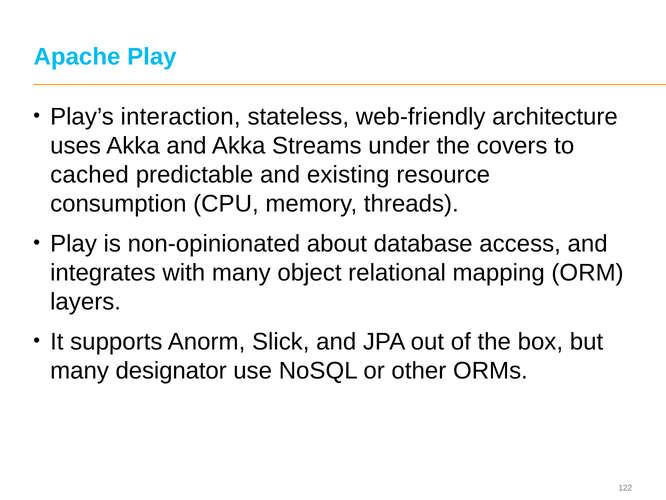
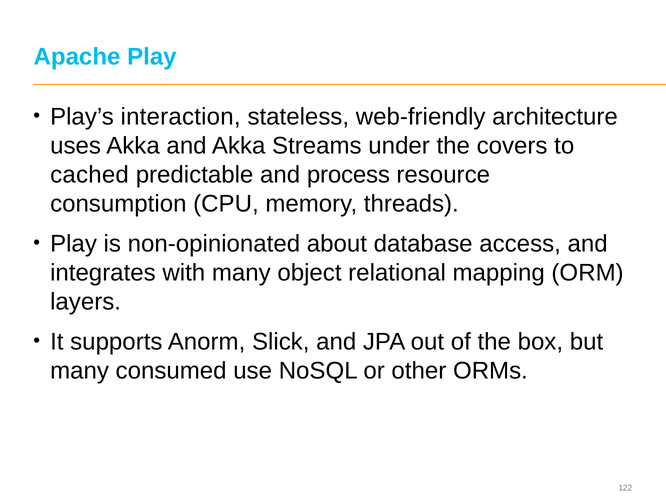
existing: existing -> process (348, 175)
designator: designator -> consumed (171, 370)
